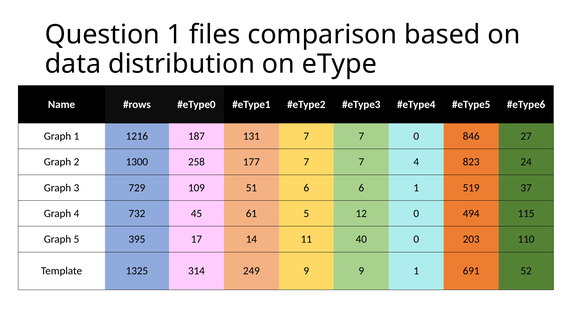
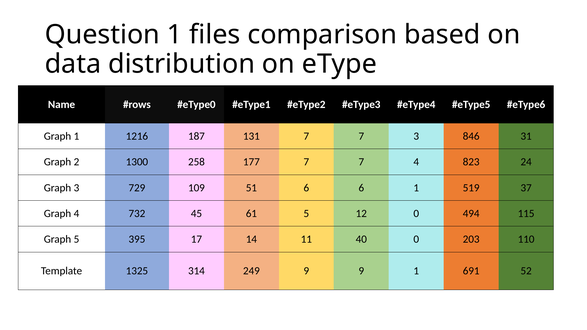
7 0: 0 -> 3 (416, 136)
27: 27 -> 31 (526, 136)
